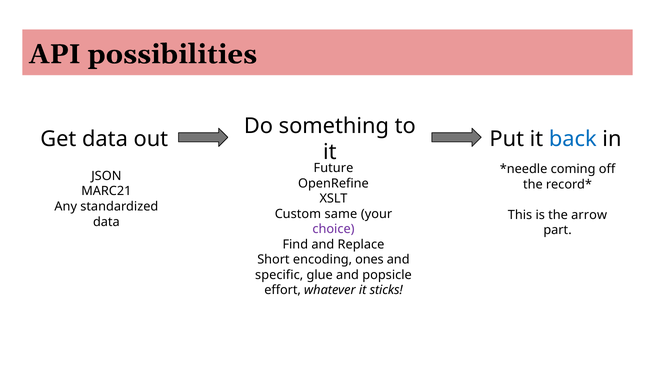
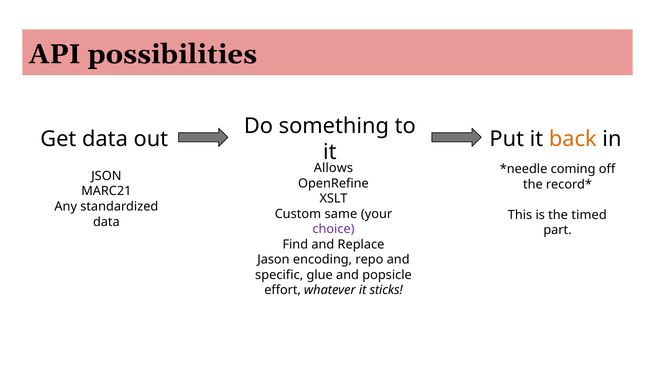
back colour: blue -> orange (573, 139)
Future: Future -> Allows (333, 168)
arrow: arrow -> timed (589, 215)
Short: Short -> Jason (273, 260)
ones: ones -> repo (369, 260)
